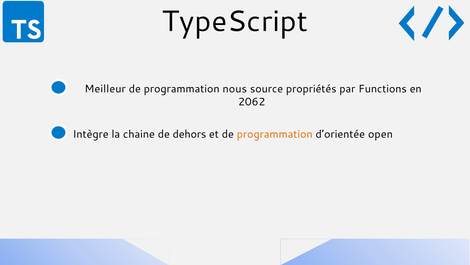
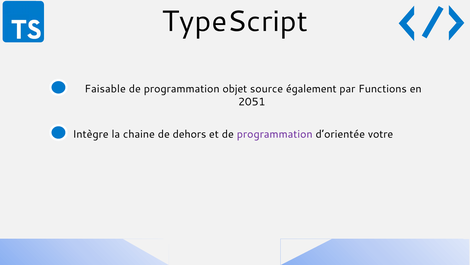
Meilleur: Meilleur -> Faisable (105, 89)
nous: nous -> objet (235, 89)
propriétés: propriétés -> également (311, 89)
2062: 2062 -> 2051 (252, 102)
programmation colour: orange -> purple (275, 134)
open: open -> votre (381, 134)
